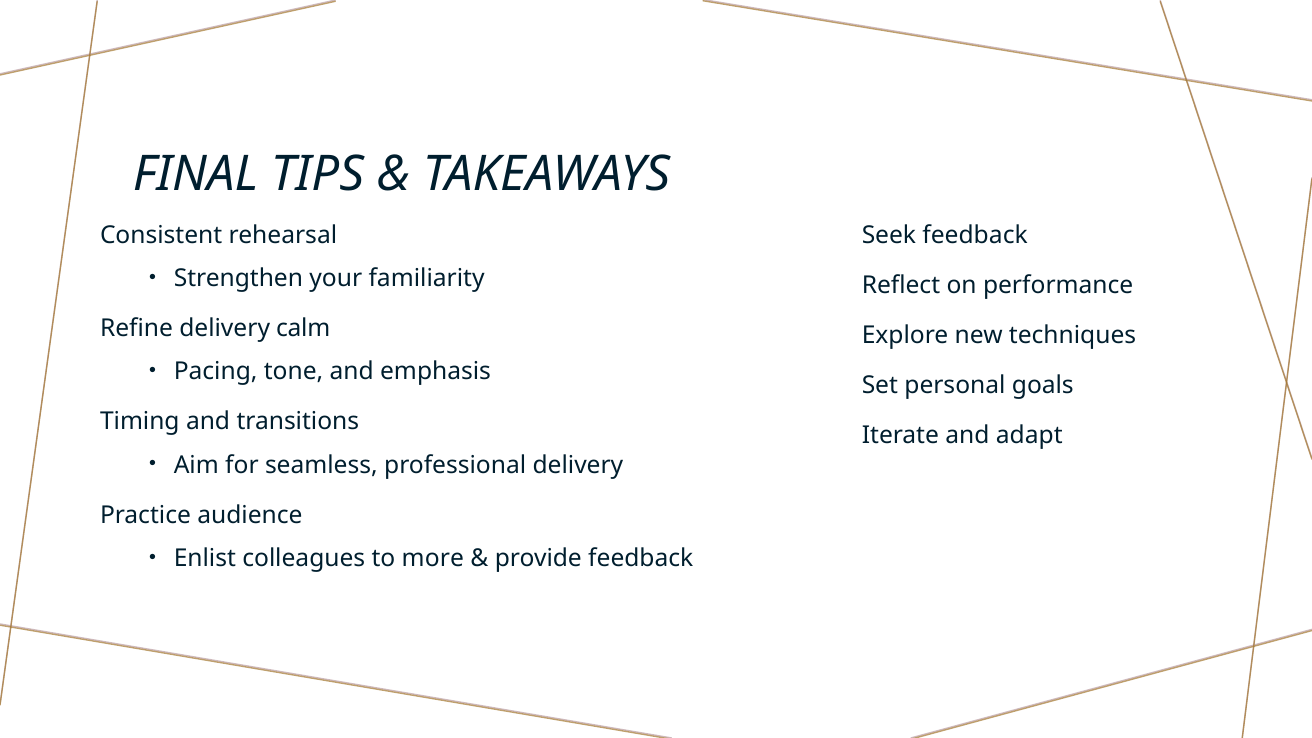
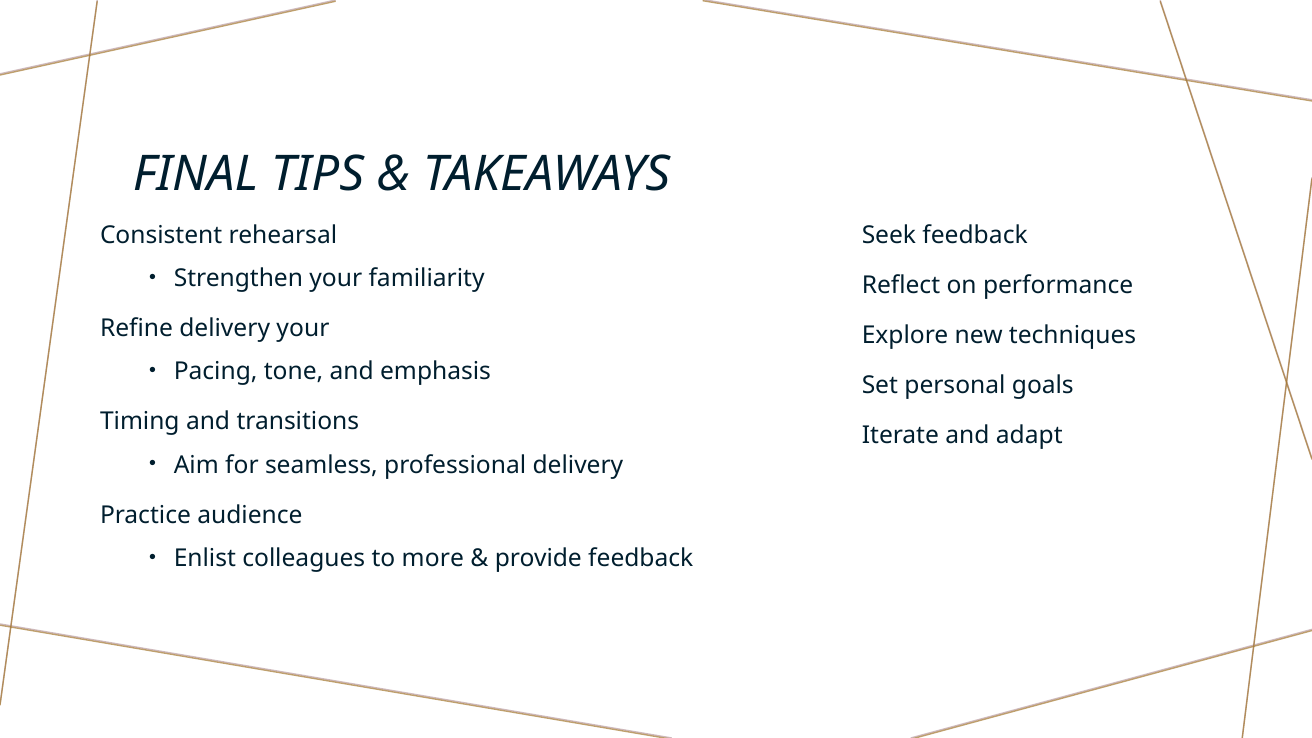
delivery calm: calm -> your (303, 328)
